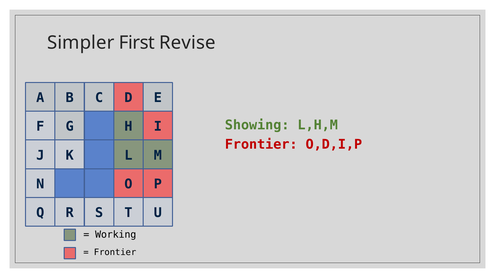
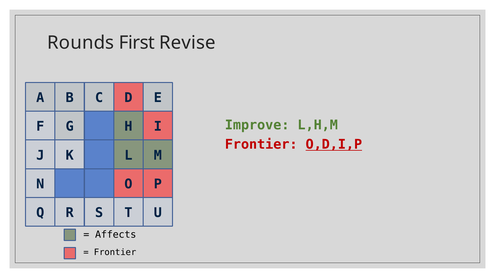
Simpler: Simpler -> Rounds (81, 43)
Showing: Showing -> Improve (257, 125)
O,D,I,P underline: none -> present (334, 145)
Working: Working -> Affects (116, 235)
